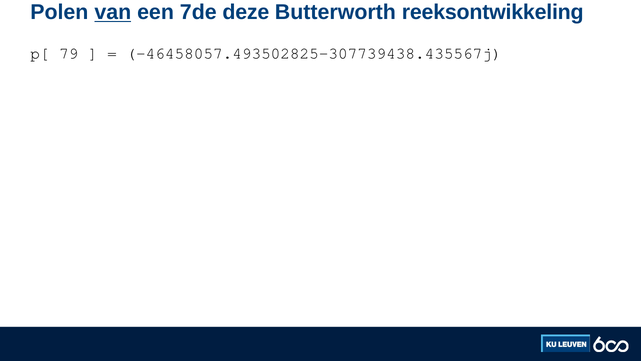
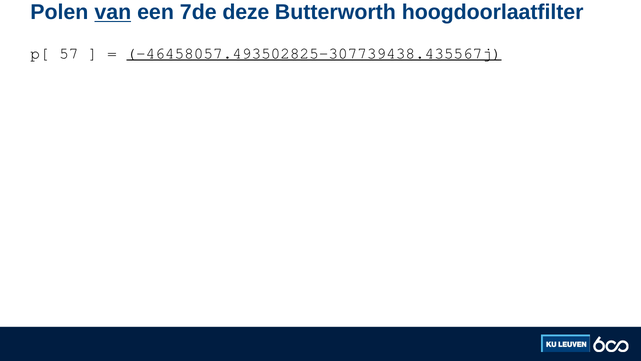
reeksontwikkeling: reeksontwikkeling -> hoogdoorlaatfilter (493, 12)
79: 79 -> 57 (69, 53)
-46458057.493502825-307739438.435567j underline: none -> present (314, 53)
